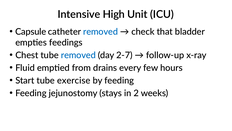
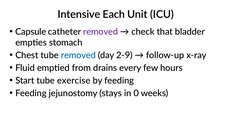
High: High -> Each (114, 14)
removed colour: blue -> purple (101, 32)
feedings: feedings -> stomach (66, 42)
2-7: 2-7 -> 2-9 (124, 55)
2: 2 -> 0 (136, 93)
